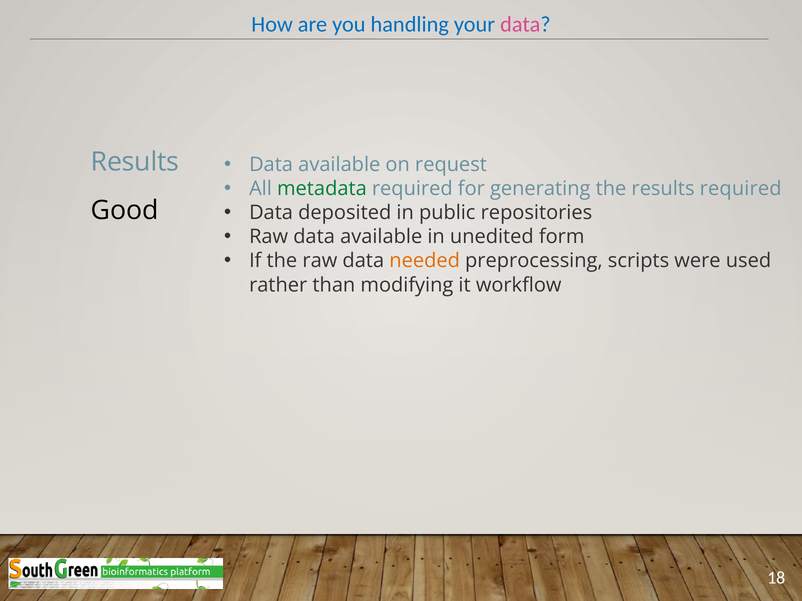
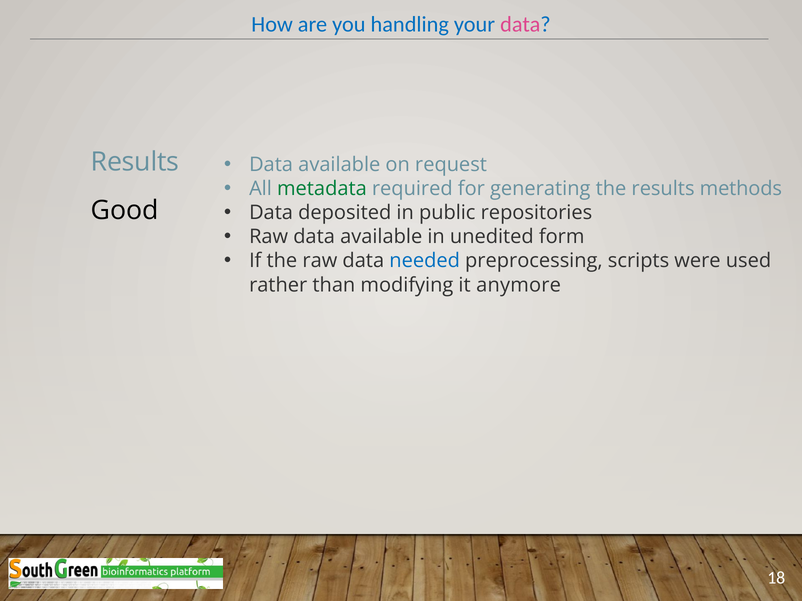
results required: required -> methods (741, 189)
needed colour: orange -> blue (425, 261)
workflow: workflow -> anymore (519, 285)
